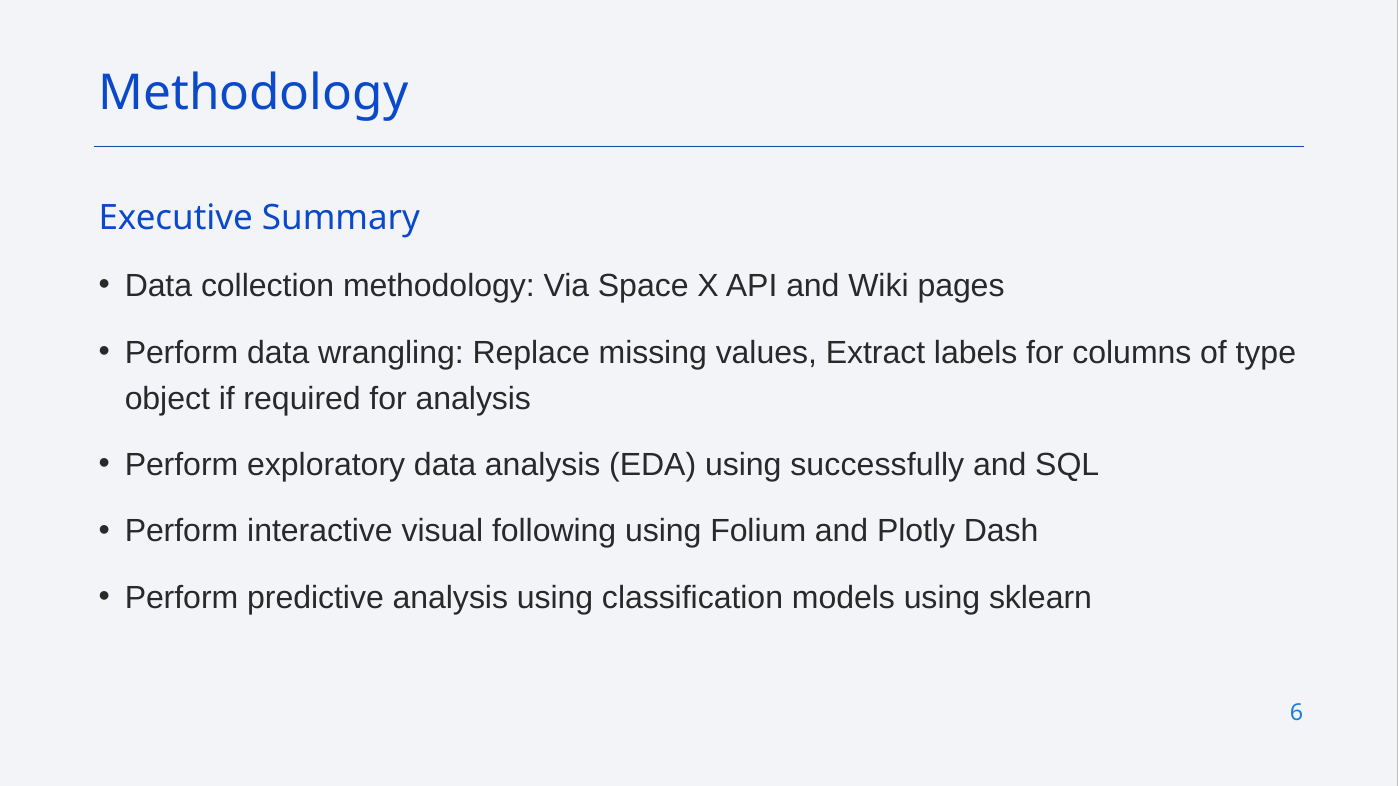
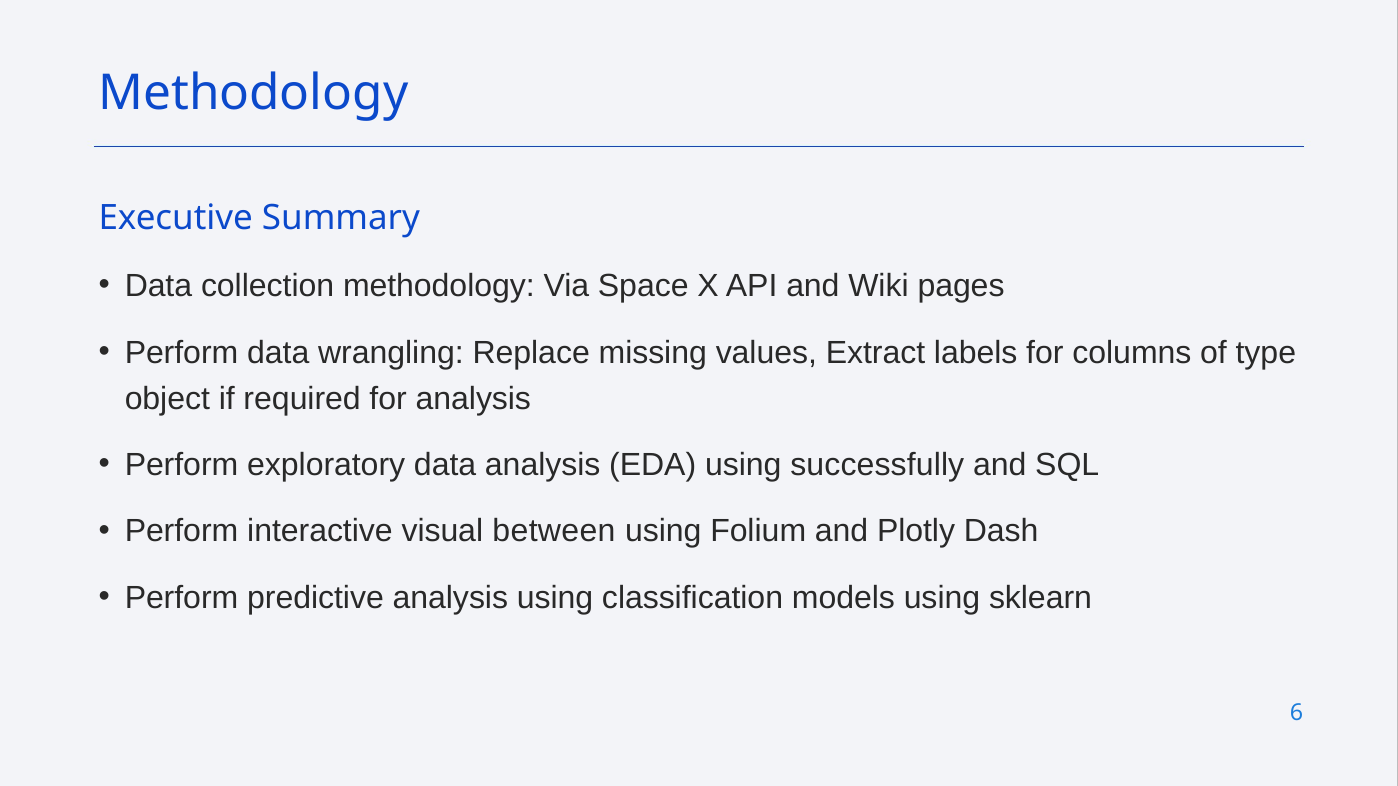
following: following -> between (554, 532)
